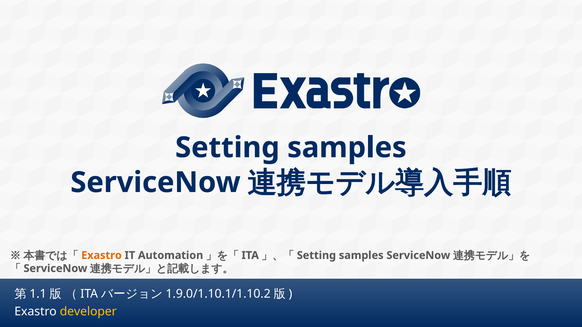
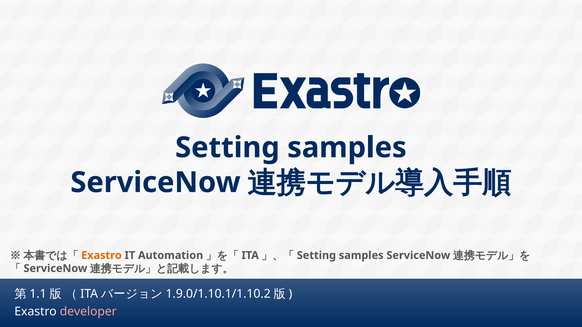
developer​ colour: yellow -> pink (90, 312)
